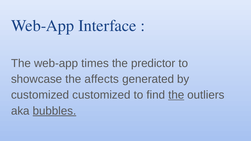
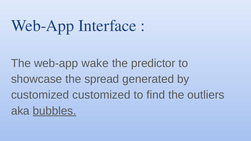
times: times -> wake (95, 63)
affects: affects -> spread (102, 79)
the underline: present -> none (176, 95)
